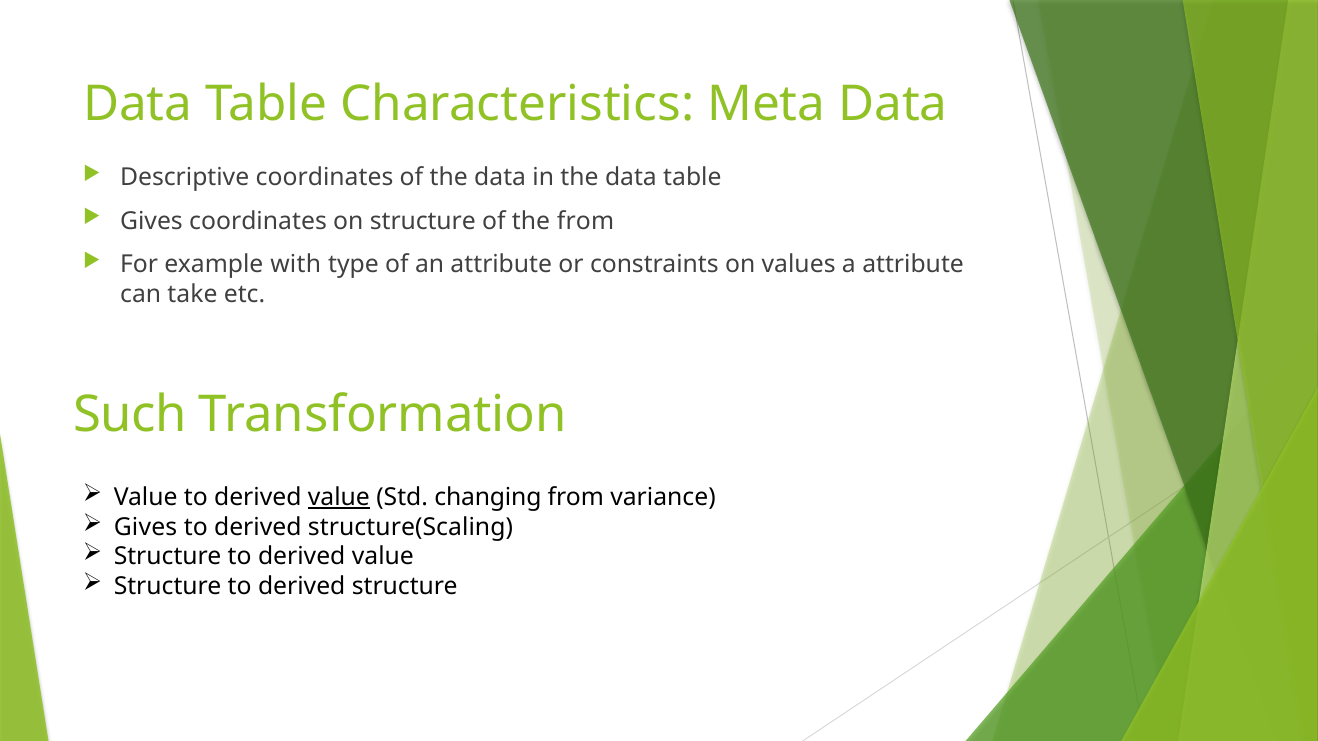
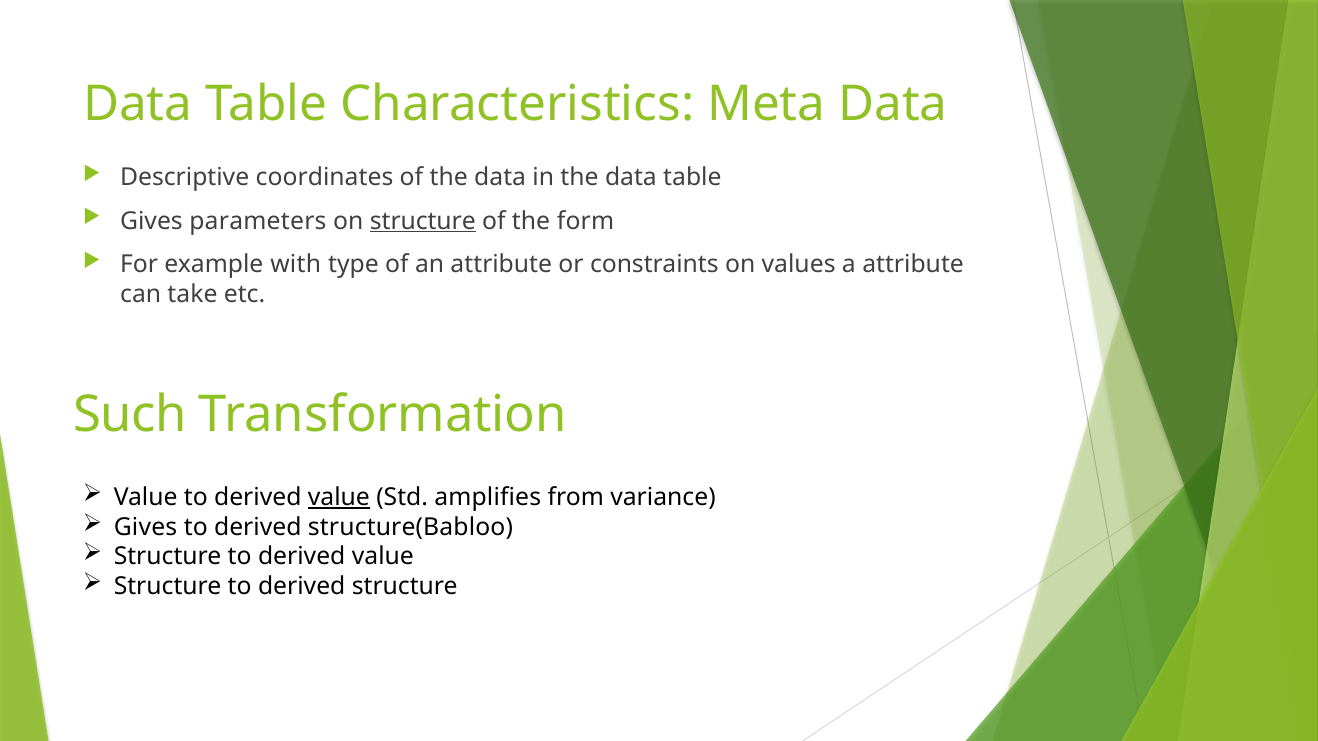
Gives coordinates: coordinates -> parameters (258, 221)
structure underline: none -> present (423, 221)
the from: from -> form (586, 221)
changing: changing -> amplifies (488, 498)
structure(Scaling: structure(Scaling -> structure(Babloo (410, 527)
